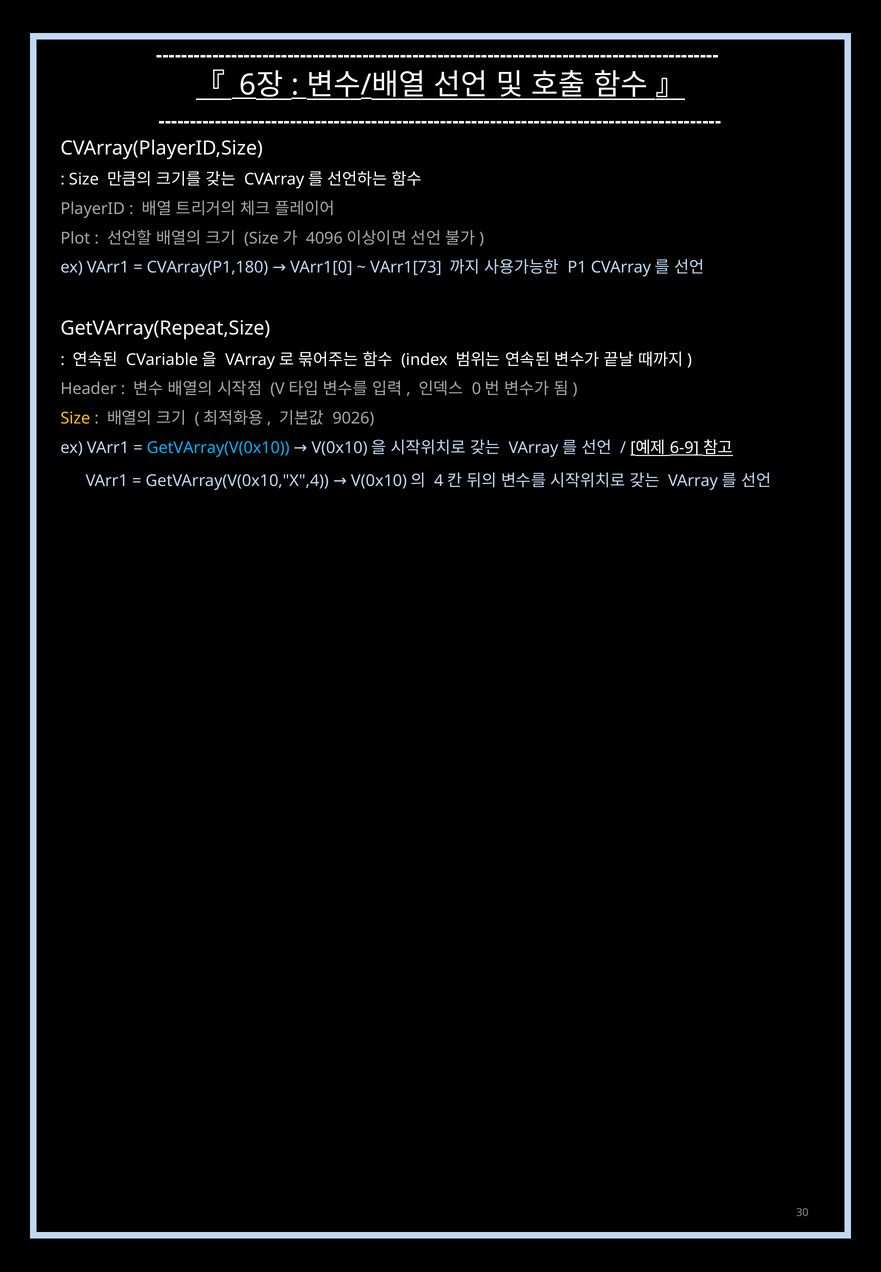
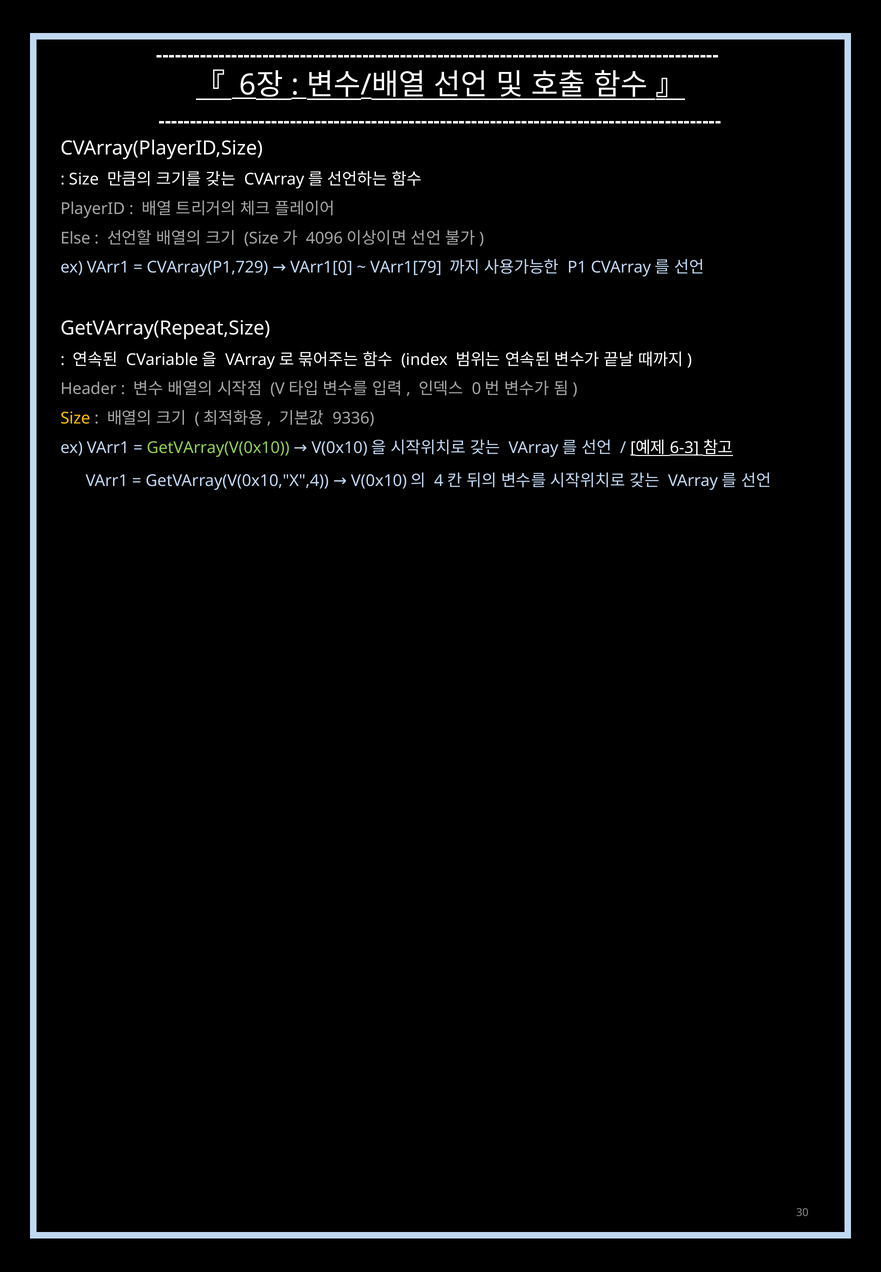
Plot: Plot -> Else (75, 238)
CVArray(P1,180: CVArray(P1,180 -> CVArray(P1,729 (207, 268)
VArr1[73: VArr1[73 -> VArr1[79 (406, 268)
9026: 9026 -> 9336 (353, 419)
6-9: 6-9 -> 6-3 (684, 448)
GetVArray(V(0x10 colour: light blue -> light green (218, 448)
